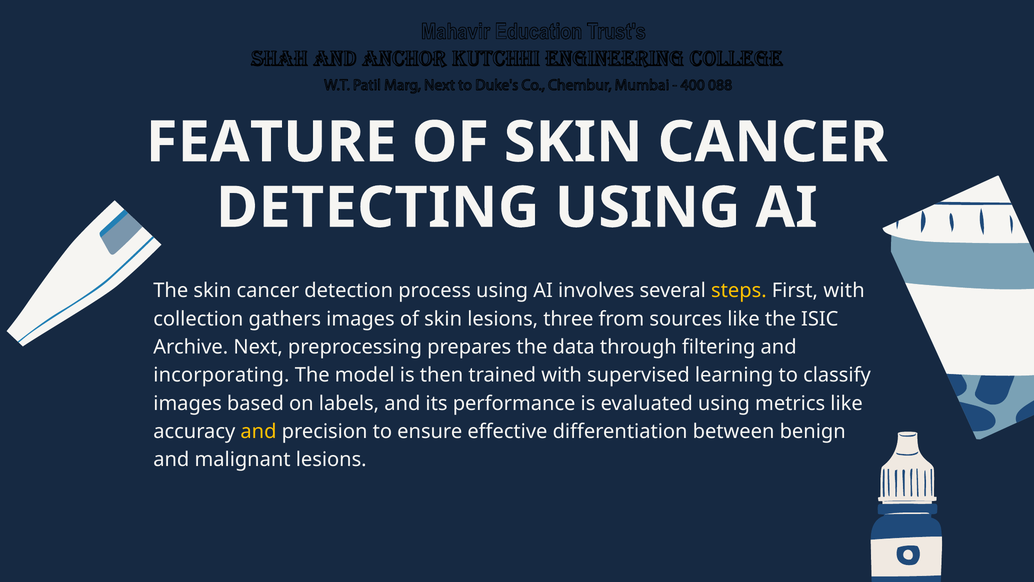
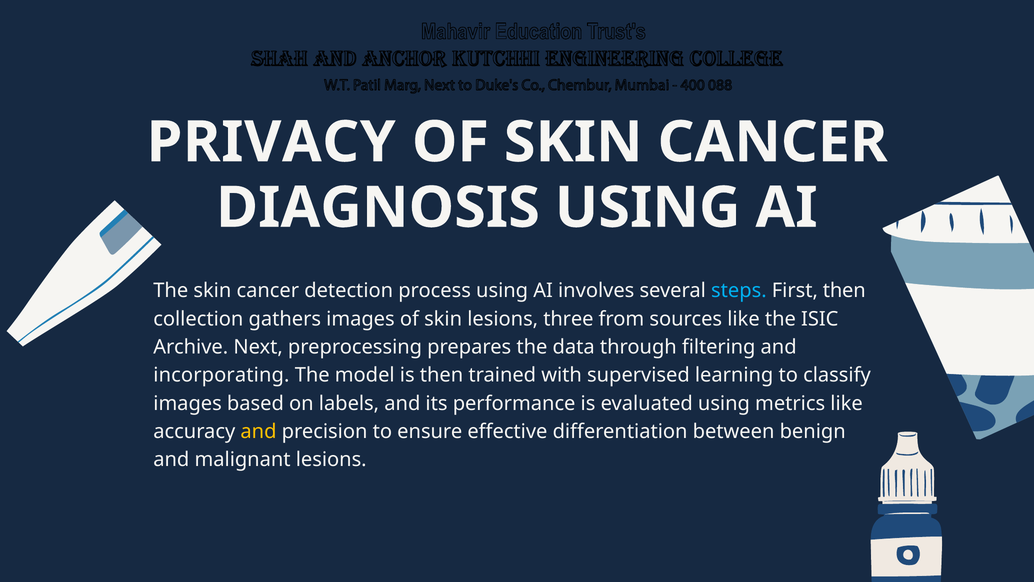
FEATURE: FEATURE -> PRIVACY (271, 142)
DETECTING: DETECTING -> DIAGNOSIS (378, 208)
steps colour: yellow -> light blue (739, 291)
First with: with -> then (844, 291)
